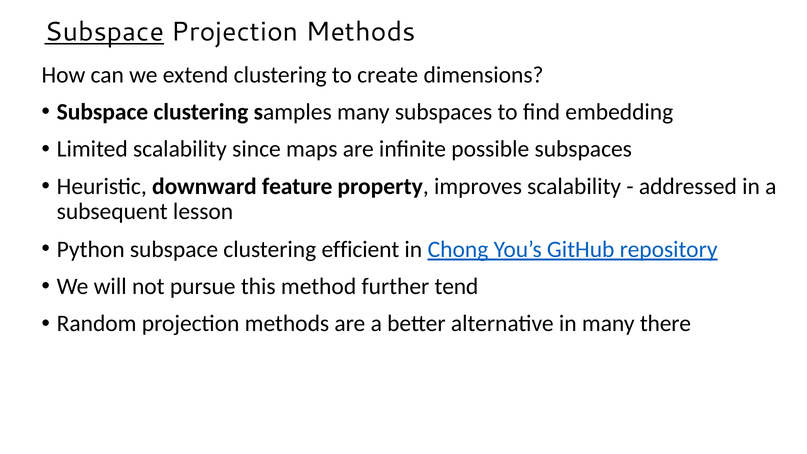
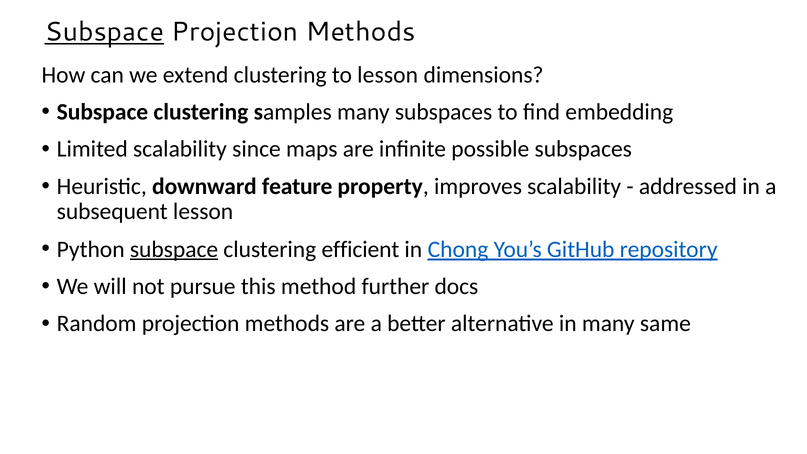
to create: create -> lesson (388, 75)
subspace underline: none -> present (174, 249)
tend: tend -> docs (456, 286)
there: there -> same (665, 324)
